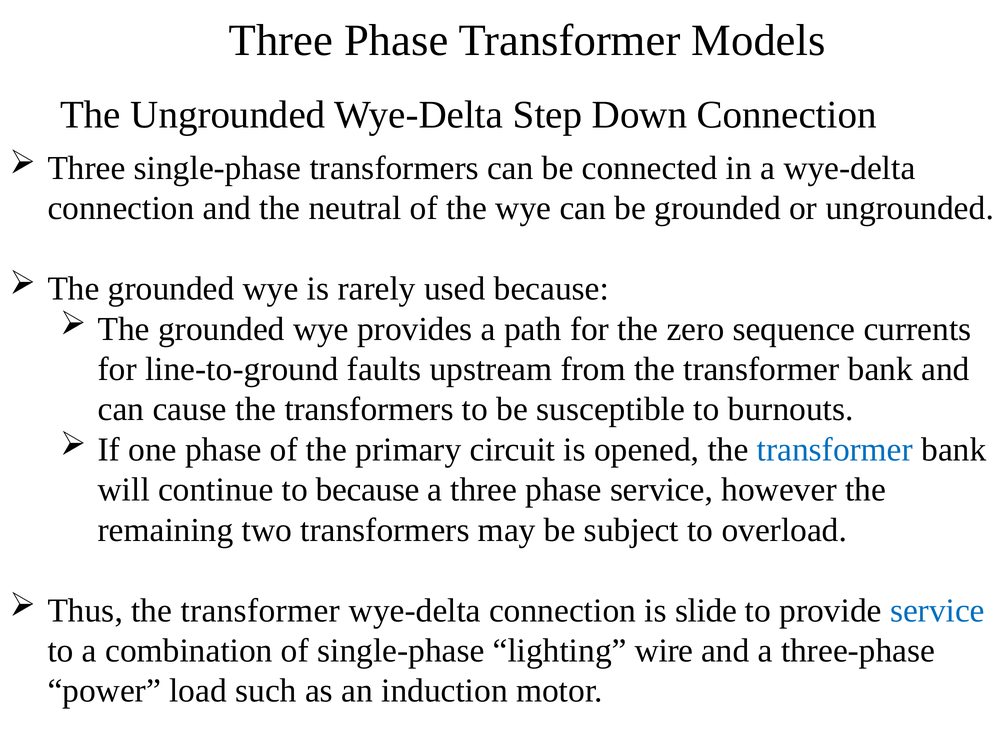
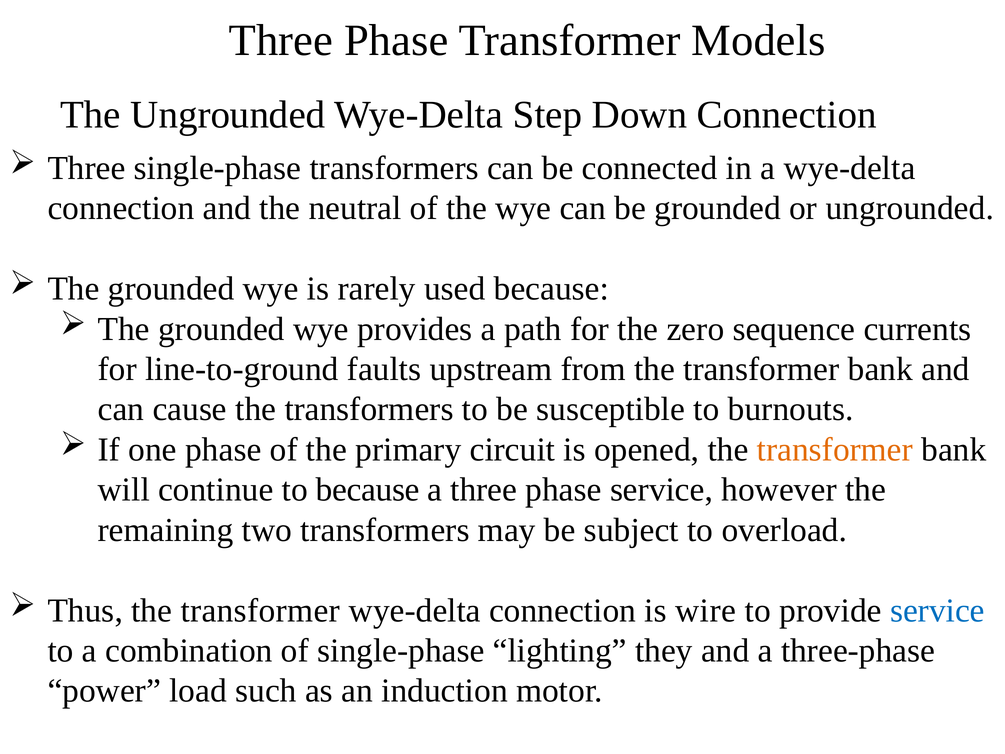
transformer colour: blue -> orange (835, 449)
slide: slide -> wire (706, 610)
wire: wire -> they (664, 650)
